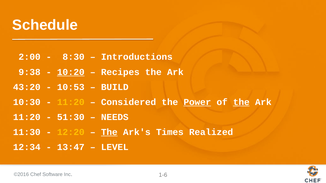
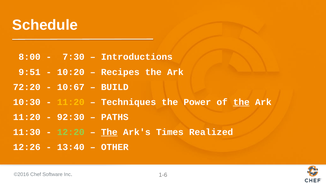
2:00: 2:00 -> 8:00 (30, 57)
8:30: 8:30 -> 7:30 (74, 57)
9:38: 9:38 -> 9:51 (30, 72)
10:20 underline: present -> none (71, 72)
43:20: 43:20 -> 72:20 (27, 87)
10:53: 10:53 -> 10:67 (71, 87)
Considered: Considered -> Techniques (129, 102)
Power underline: present -> none (197, 102)
51:30: 51:30 -> 92:30 (71, 117)
NEEDS: NEEDS -> PATHS (115, 117)
12:20 colour: yellow -> light green (71, 132)
12:34: 12:34 -> 12:26 (27, 148)
13:47: 13:47 -> 13:40 (71, 148)
LEVEL: LEVEL -> OTHER (115, 148)
